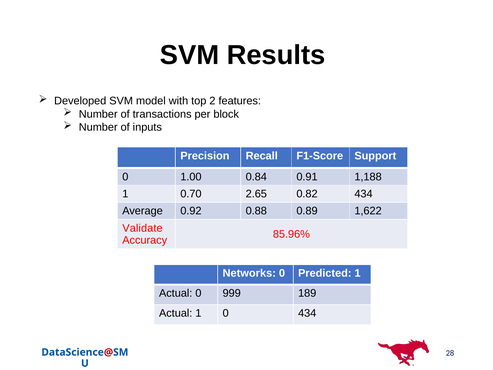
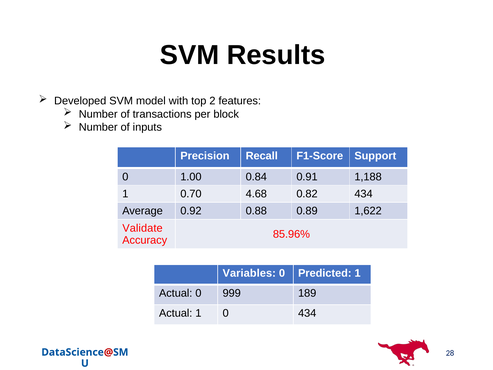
2.65: 2.65 -> 4.68 (256, 194)
Networks: Networks -> Variables (249, 273)
